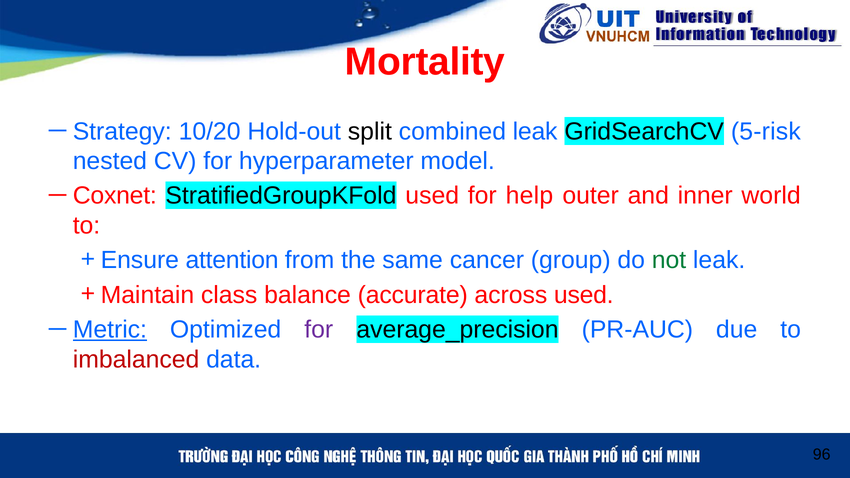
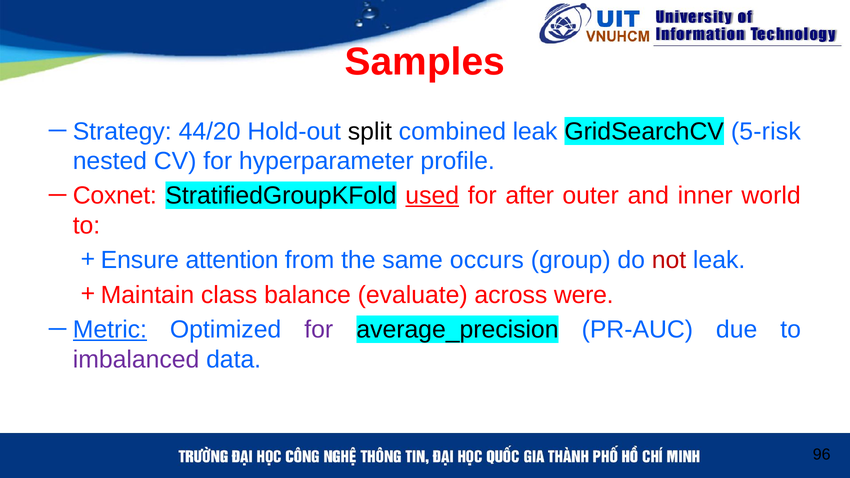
Mortality: Mortality -> Samples (425, 62)
10/20: 10/20 -> 44/20 (210, 131)
model: model -> profile (458, 161)
used underline: none -> present (432, 196)
help: help -> after (530, 196)
cancer: cancer -> occurs (487, 260)
not colour: green -> red (669, 260)
accurate: accurate -> evaluate (413, 295)
across used: used -> were (584, 295)
imbalanced colour: red -> purple (136, 360)
